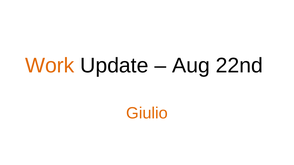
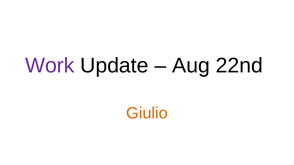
Work colour: orange -> purple (50, 66)
